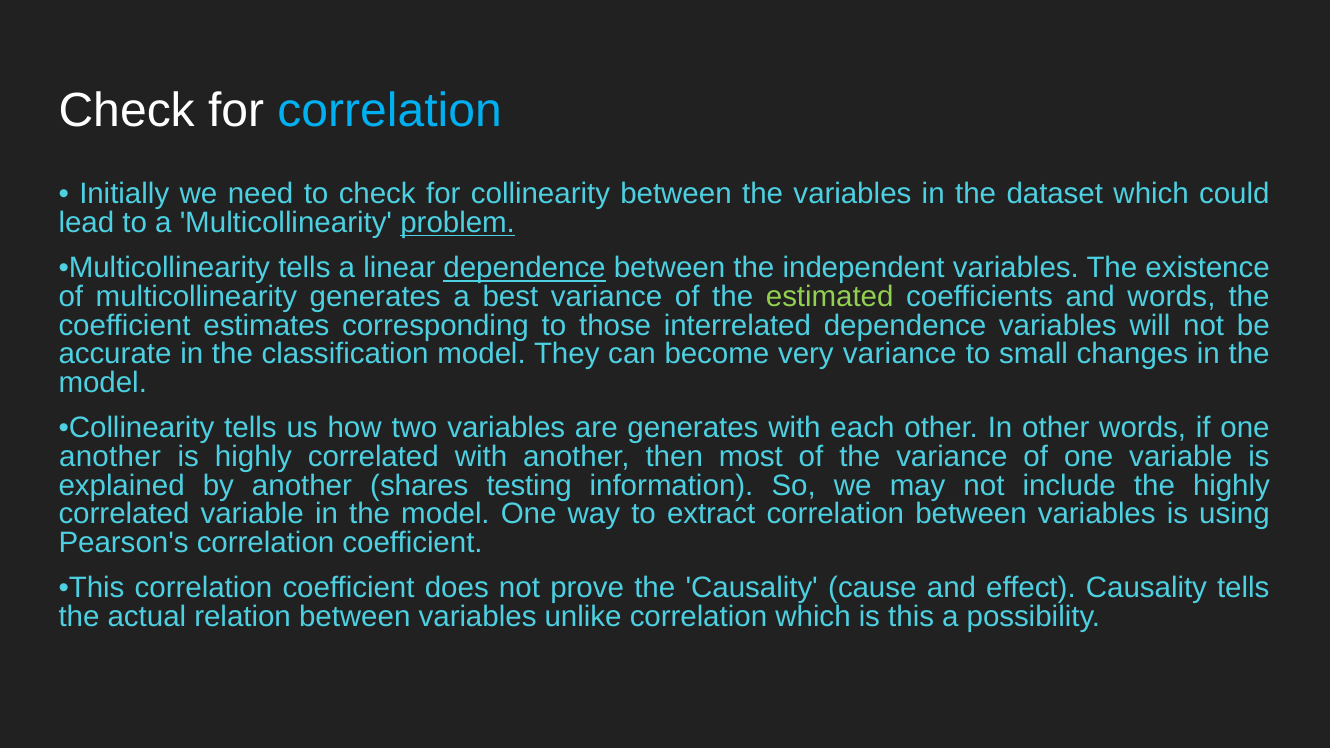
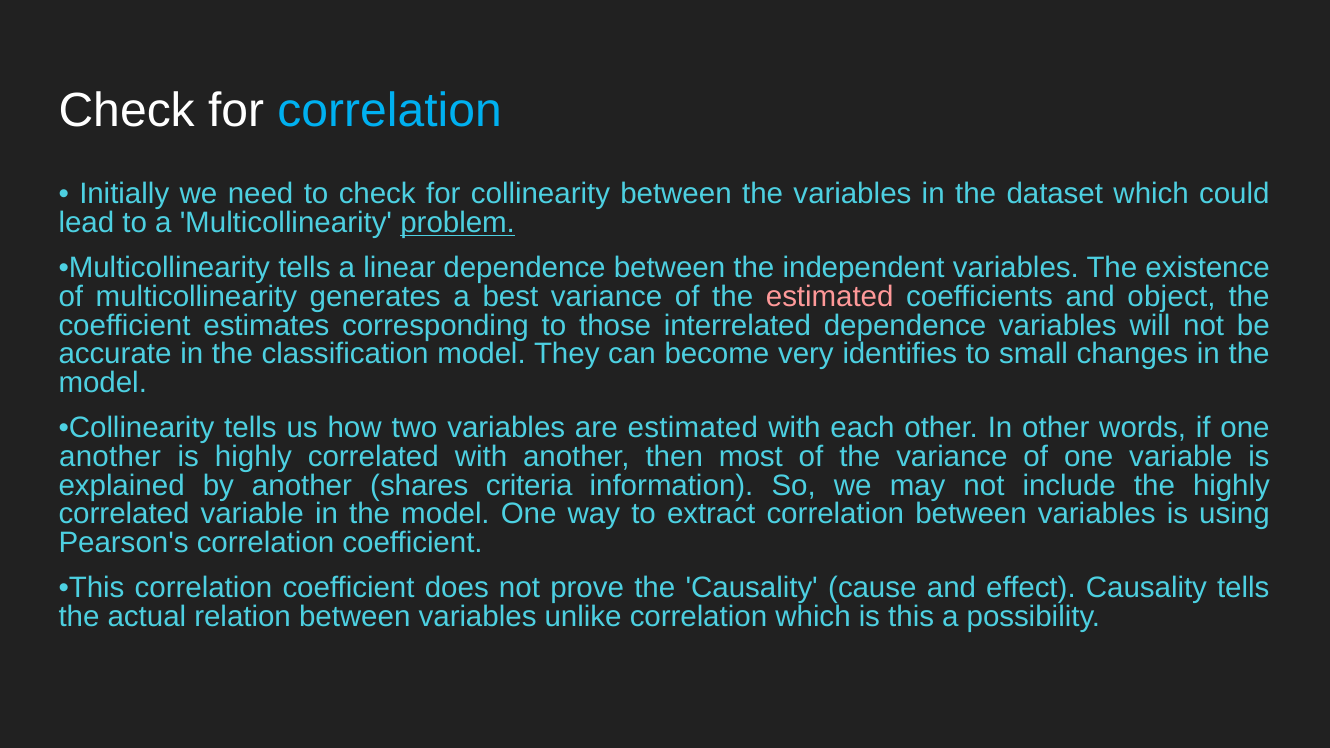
dependence underline: present -> none (525, 268)
estimated colour: light green -> pink (830, 297)
and words: words -> object (1172, 297)
very variance: variance -> identifies (900, 354)
are generates: generates -> estimated (693, 428)
testing: testing -> criteria (529, 486)
